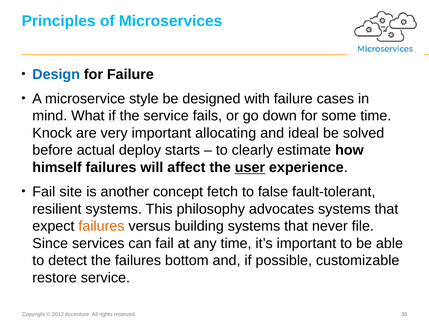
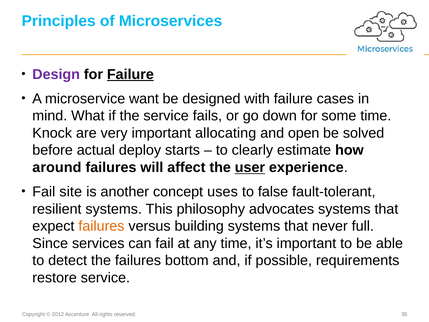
Design colour: blue -> purple (56, 74)
Failure underline: none -> present (130, 74)
style: style -> want (144, 99)
ideal: ideal -> open (304, 133)
himself: himself -> around (57, 167)
fetch: fetch -> uses (223, 192)
file: file -> full (363, 226)
customizable: customizable -> requirements (358, 260)
